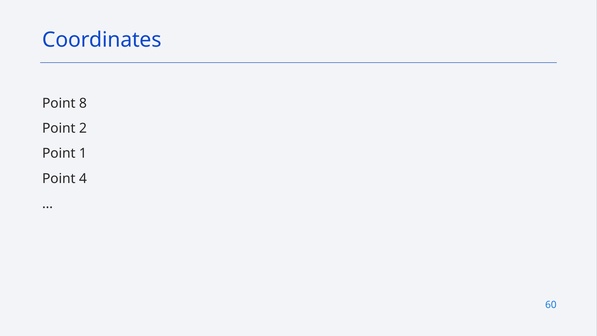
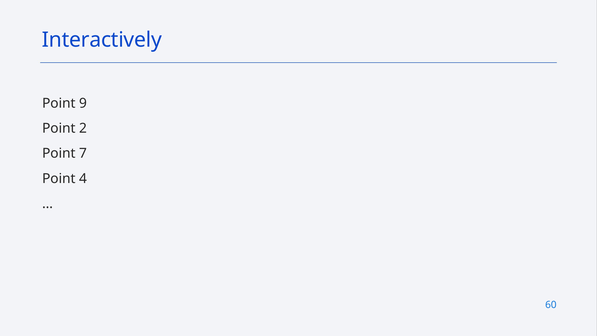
Coordinates: Coordinates -> Interactively (102, 40)
8: 8 -> 9 (83, 103)
1: 1 -> 7 (83, 153)
